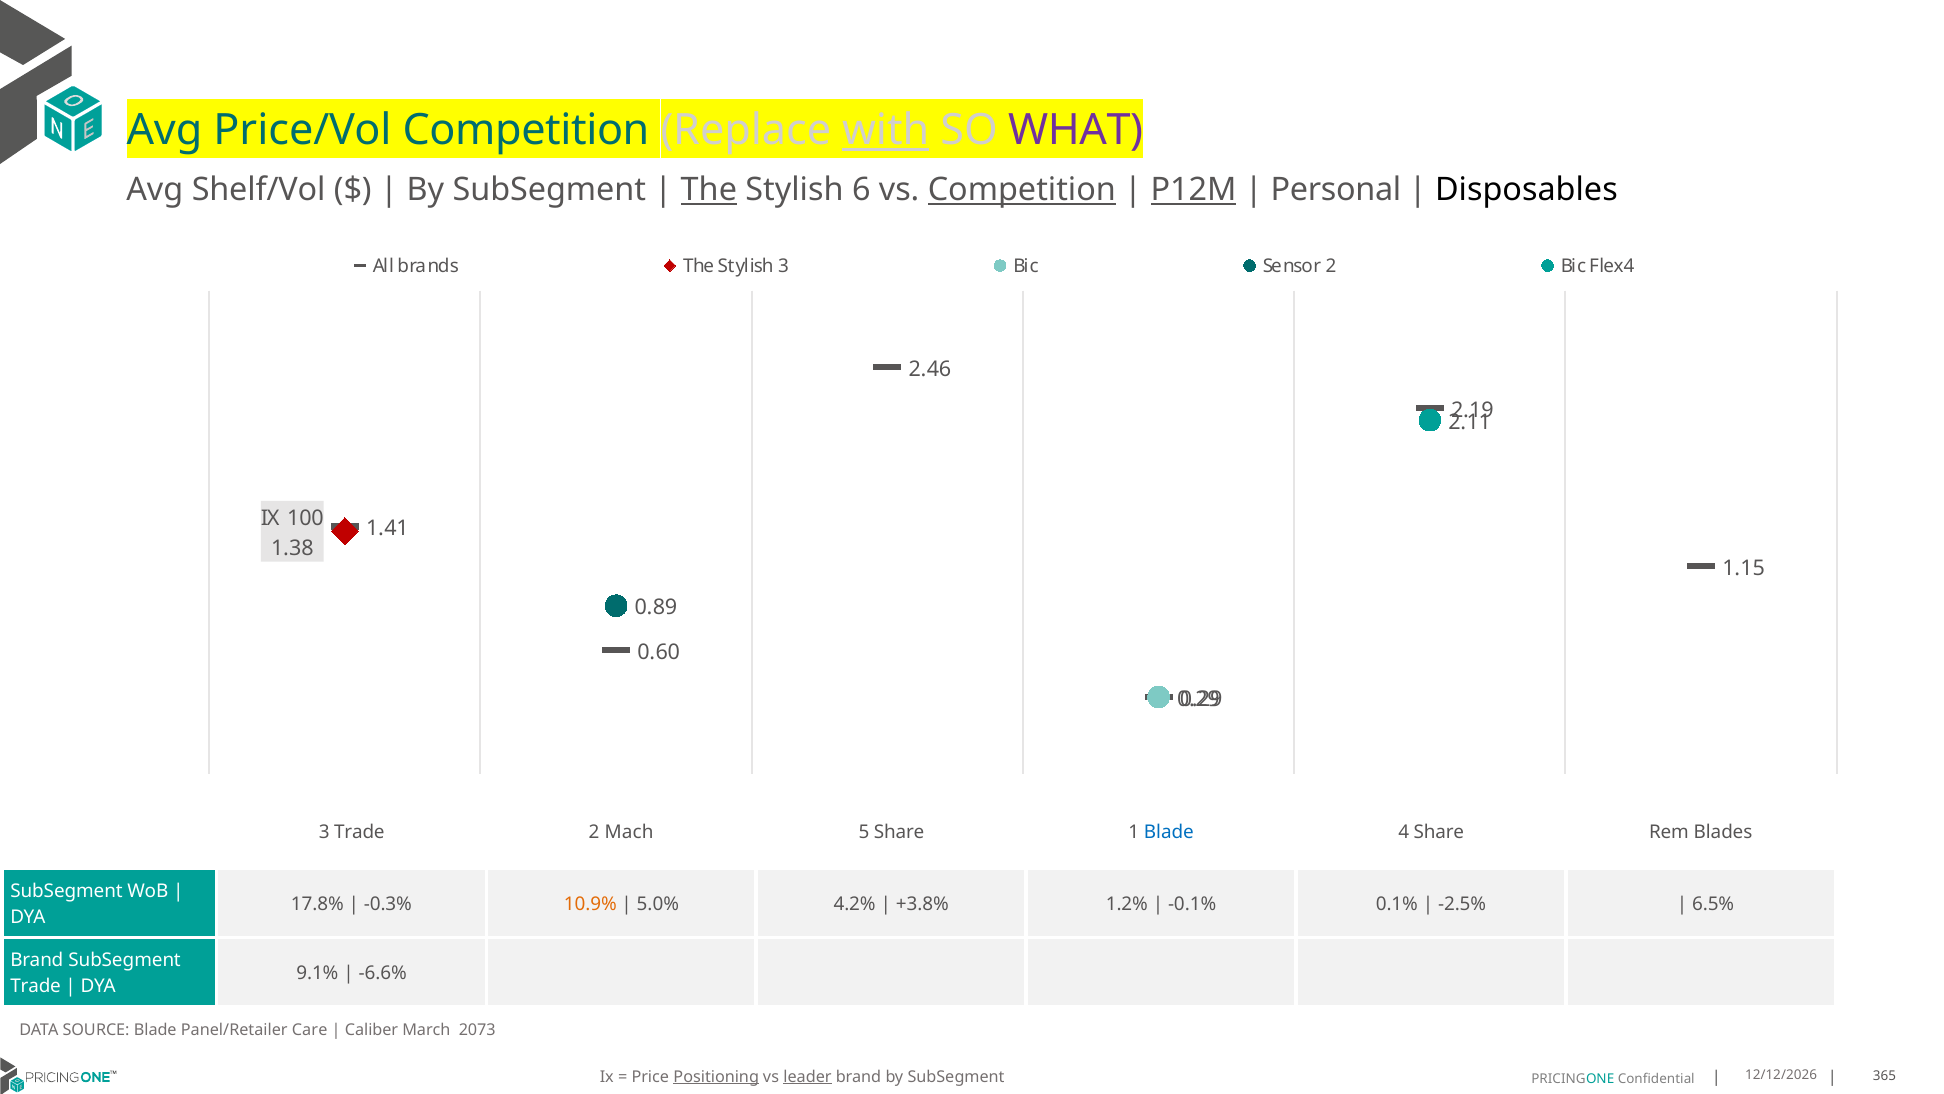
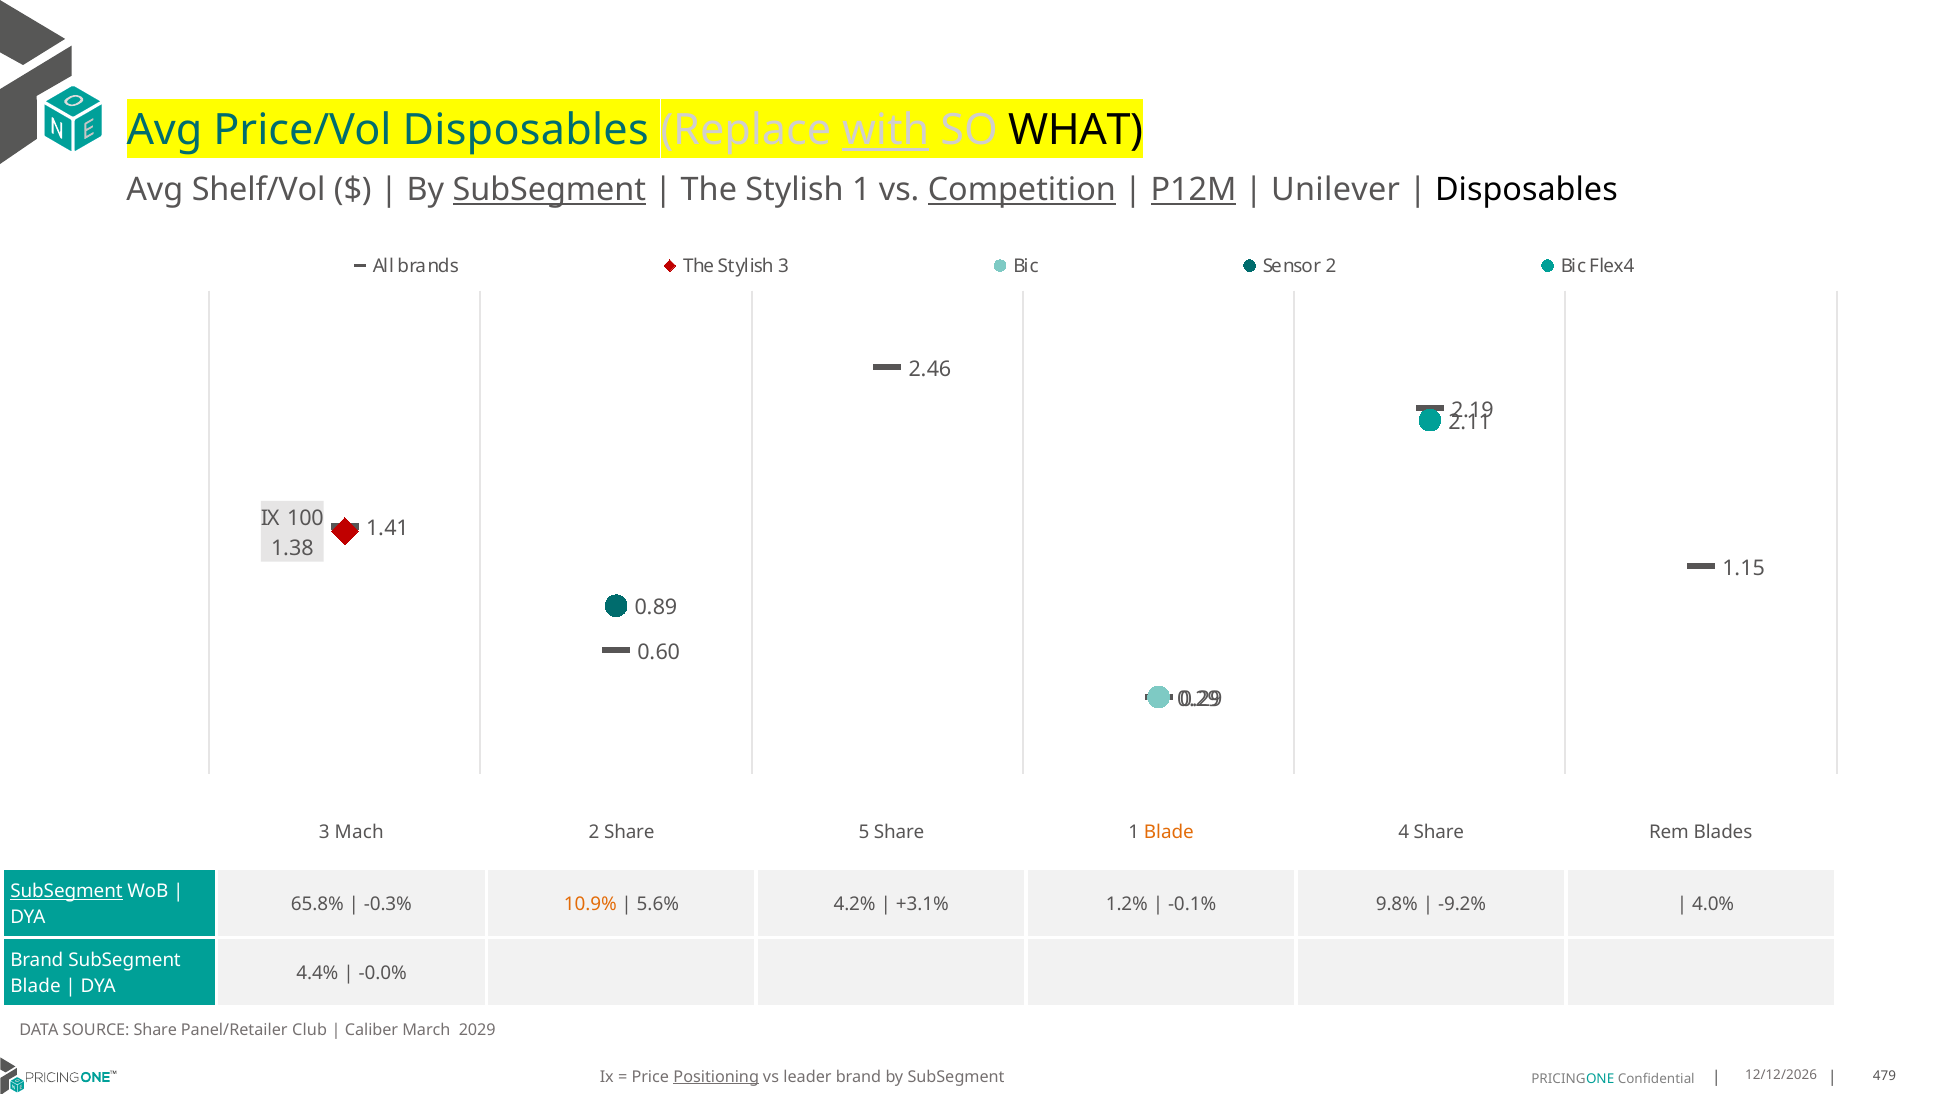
Price/Vol Competition: Competition -> Disposables (526, 131)
WHAT colour: purple -> black (1076, 131)
SubSegment underline: none -> present (549, 190)
The underline: present -> none (709, 190)
Stylish 6: 6 -> 1 (861, 190)
Personal: Personal -> Unilever (1336, 190)
3 Trade: Trade -> Mach (359, 832)
2 Mach: Mach -> Share (629, 832)
Blade colour: blue -> orange (1169, 832)
SubSegment underline: none -> present (67, 891)
17.8%: 17.8% -> 65.8% (317, 904)
5.0%: 5.0% -> 5.6% (658, 904)
+3.8%: +3.8% -> +3.1% (922, 904)
0.1%: 0.1% -> 9.8% (1397, 904)
-2.5%: -2.5% -> -9.2% (1462, 904)
6.5%: 6.5% -> 4.0% (1713, 904)
9.1%: 9.1% -> 4.4% (317, 973)
-6.6%: -6.6% -> -0.0% (383, 973)
Trade: Trade -> Blade (35, 985)
SOURCE Blade: Blade -> Share (155, 1030)
Care: Care -> Club (310, 1030)
2073: 2073 -> 2029 (477, 1030)
leader underline: present -> none (807, 1076)
365: 365 -> 479 (1884, 1075)
